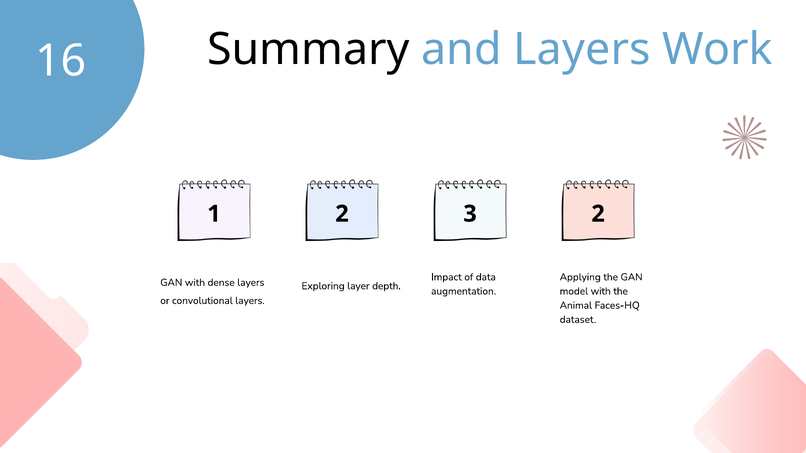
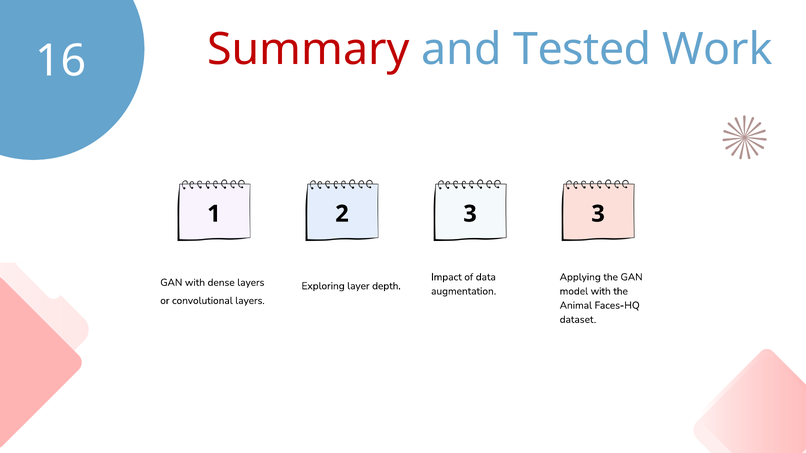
Summary colour: black -> red (308, 50)
and Layers: Layers -> Tested (582, 50)
3 2: 2 -> 3 (598, 214)
